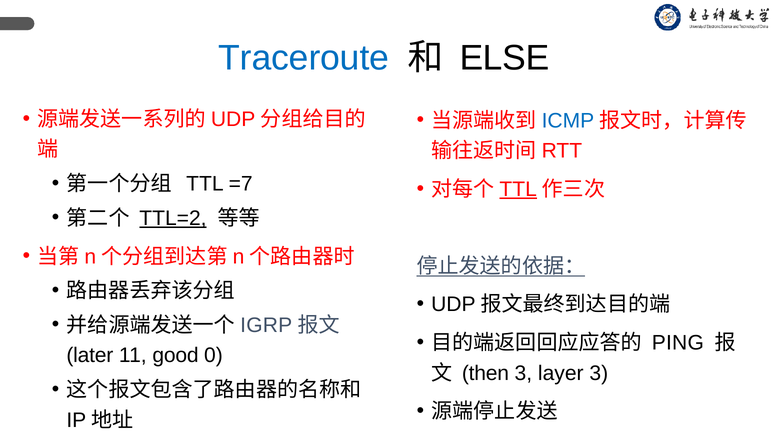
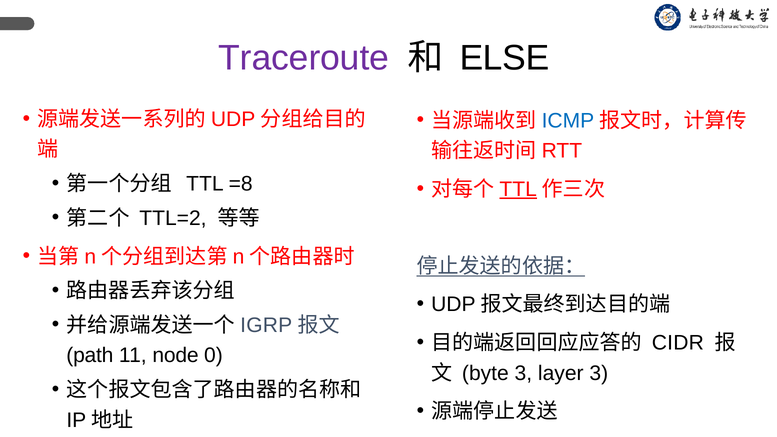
Traceroute colour: blue -> purple (304, 58)
=7: =7 -> =8 (241, 184)
TTL=2 underline: present -> none (173, 218)
PING: PING -> CIDR (678, 343)
later: later -> path (90, 356)
good: good -> node (176, 356)
then: then -> byte (485, 373)
